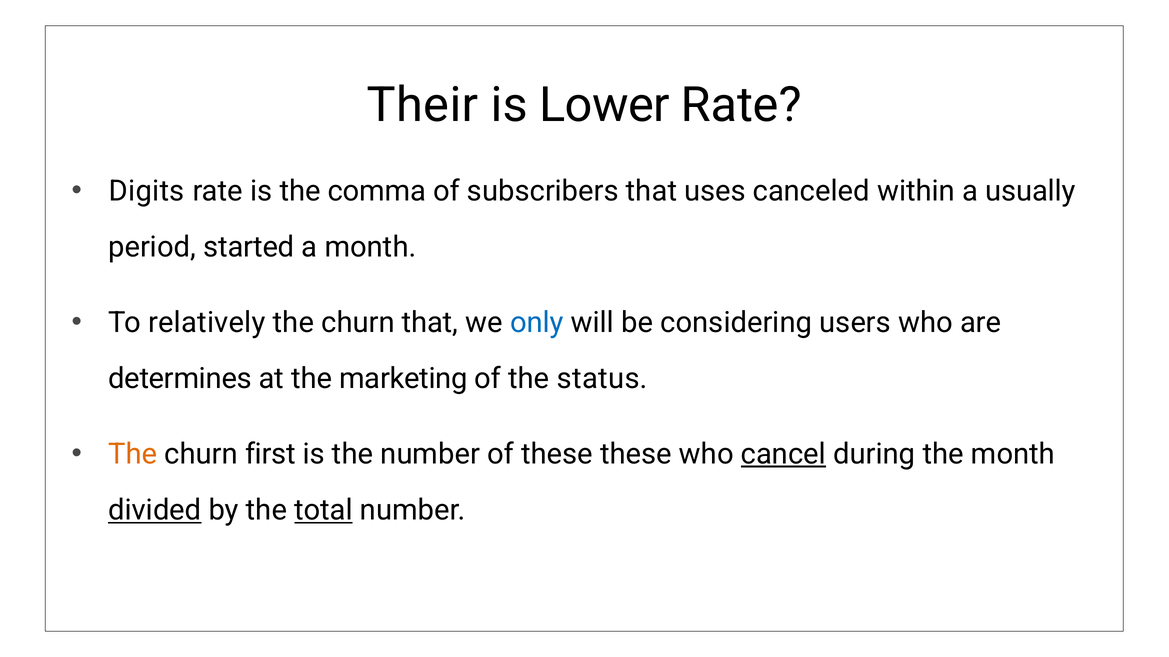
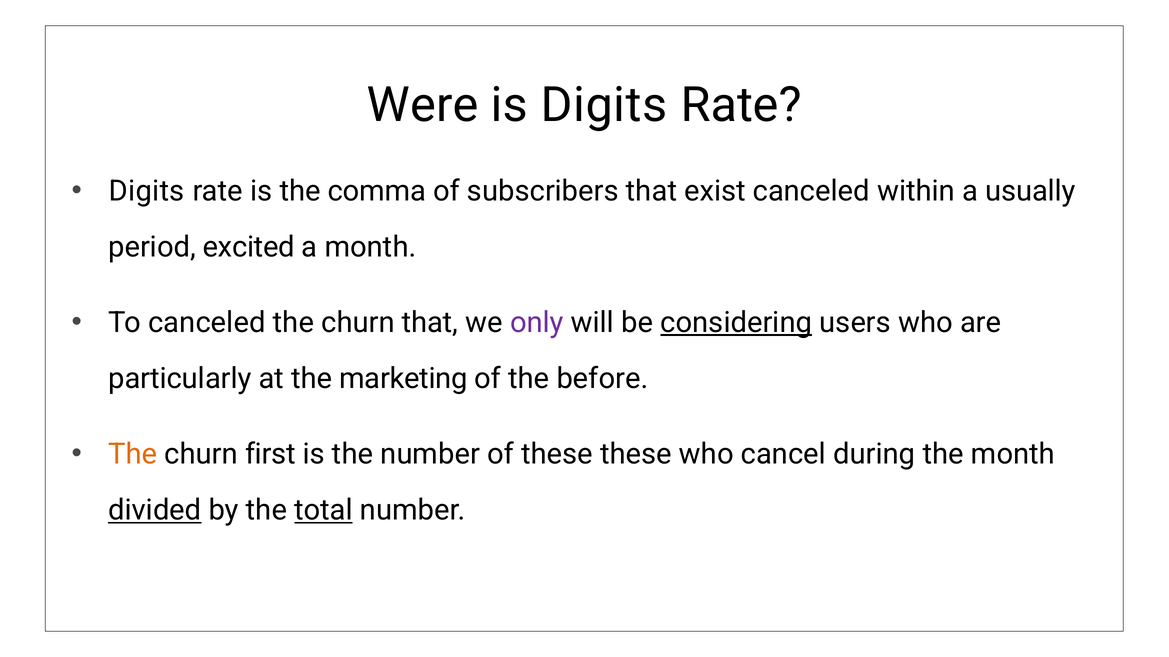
Their: Their -> Were (423, 105)
is Lower: Lower -> Digits (604, 105)
uses: uses -> exist (715, 191)
started: started -> excited (249, 247)
To relatively: relatively -> canceled (207, 323)
only colour: blue -> purple (537, 323)
considering underline: none -> present (736, 323)
determines: determines -> particularly (180, 379)
status: status -> before (602, 379)
cancel underline: present -> none (783, 454)
